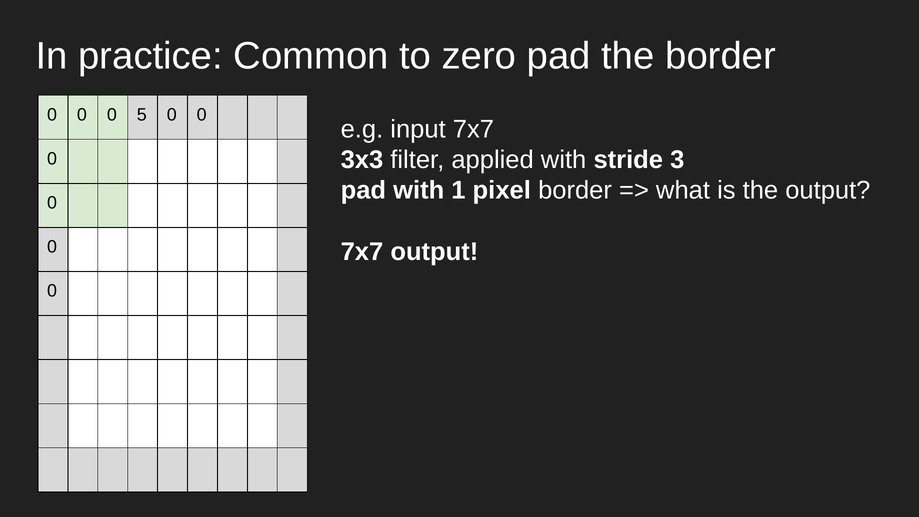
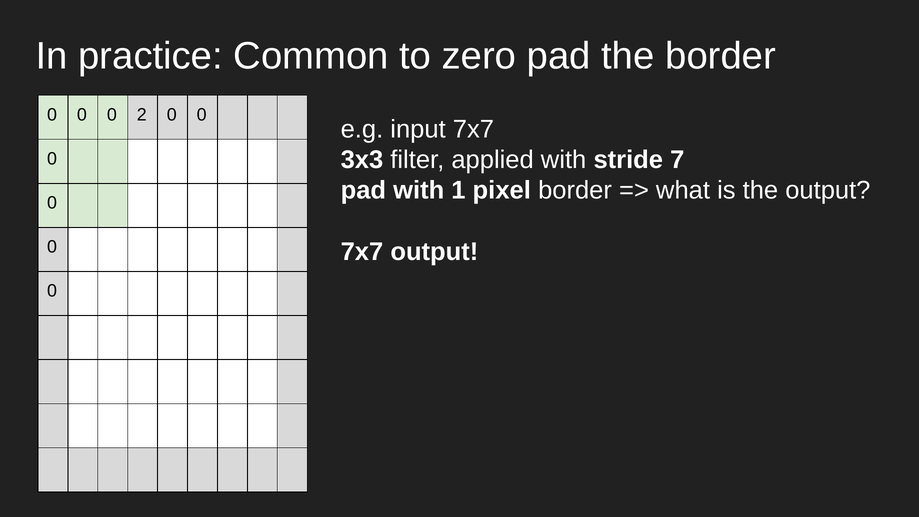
5: 5 -> 2 (142, 115)
3: 3 -> 7 (677, 160)
